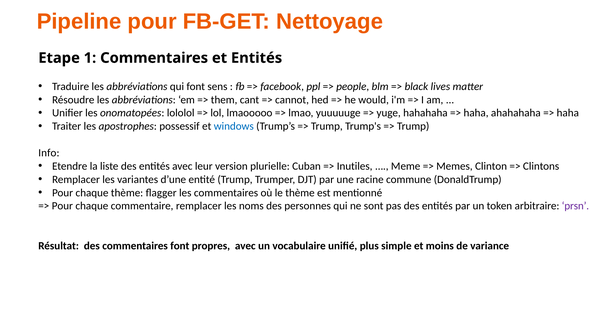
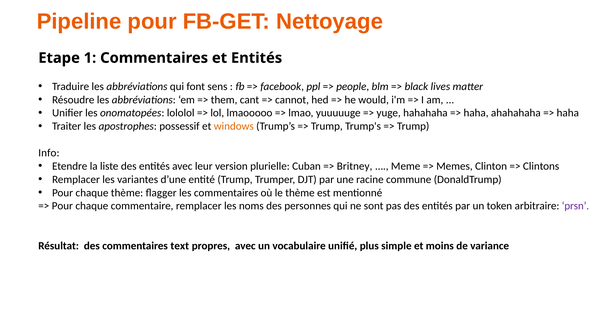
windows colour: blue -> orange (234, 126)
Inutiles: Inutiles -> Britney (355, 166)
commentaires font: font -> text (180, 246)
